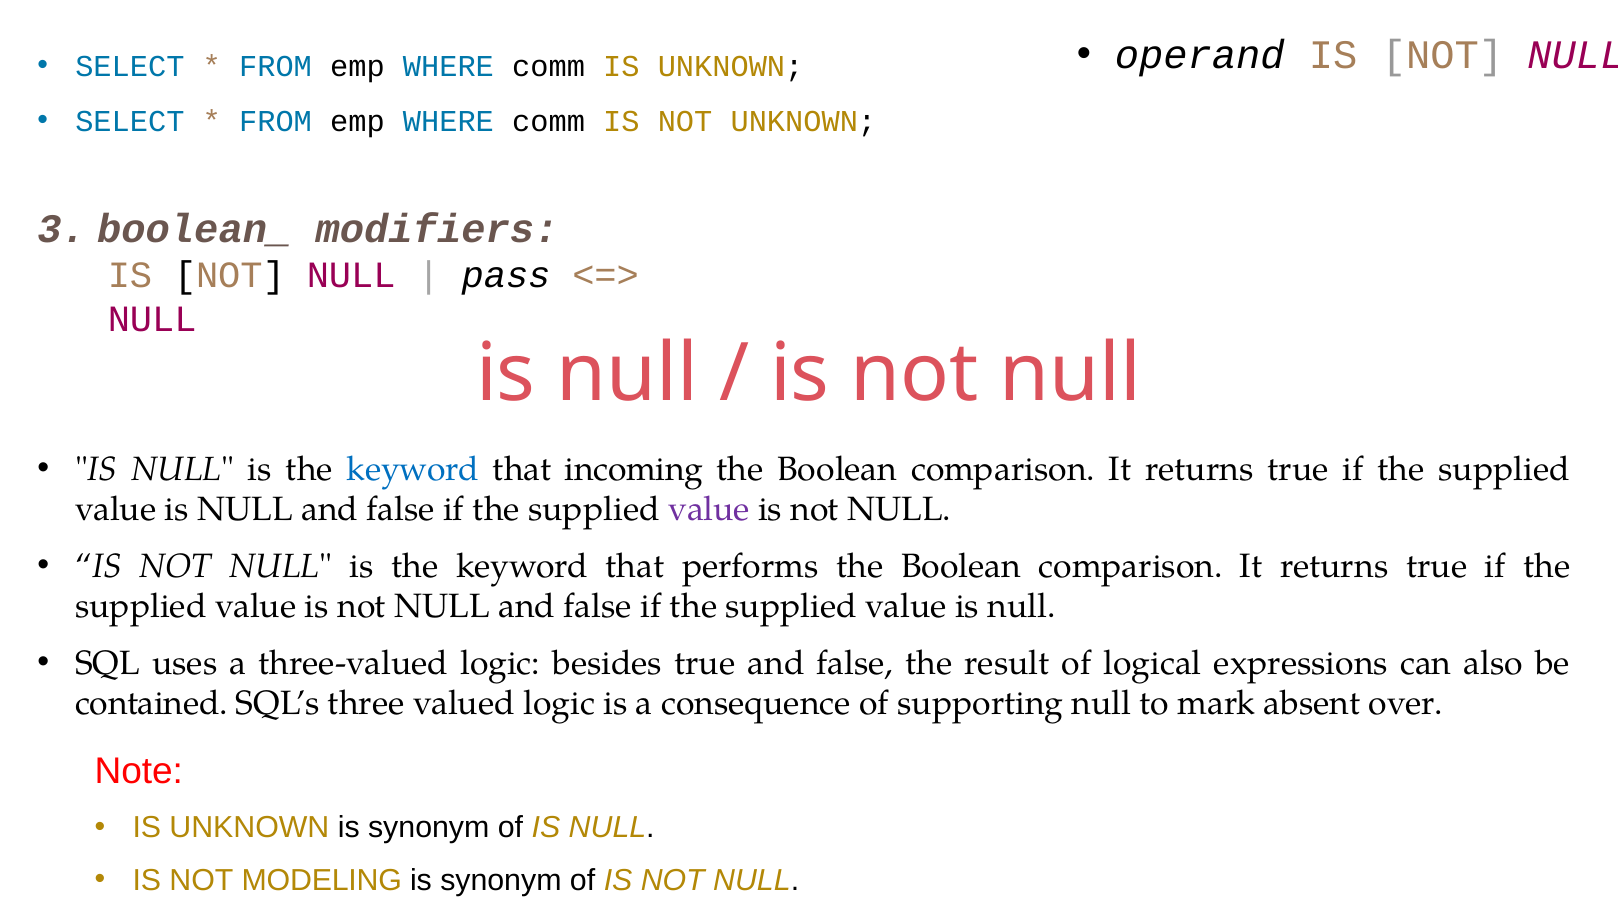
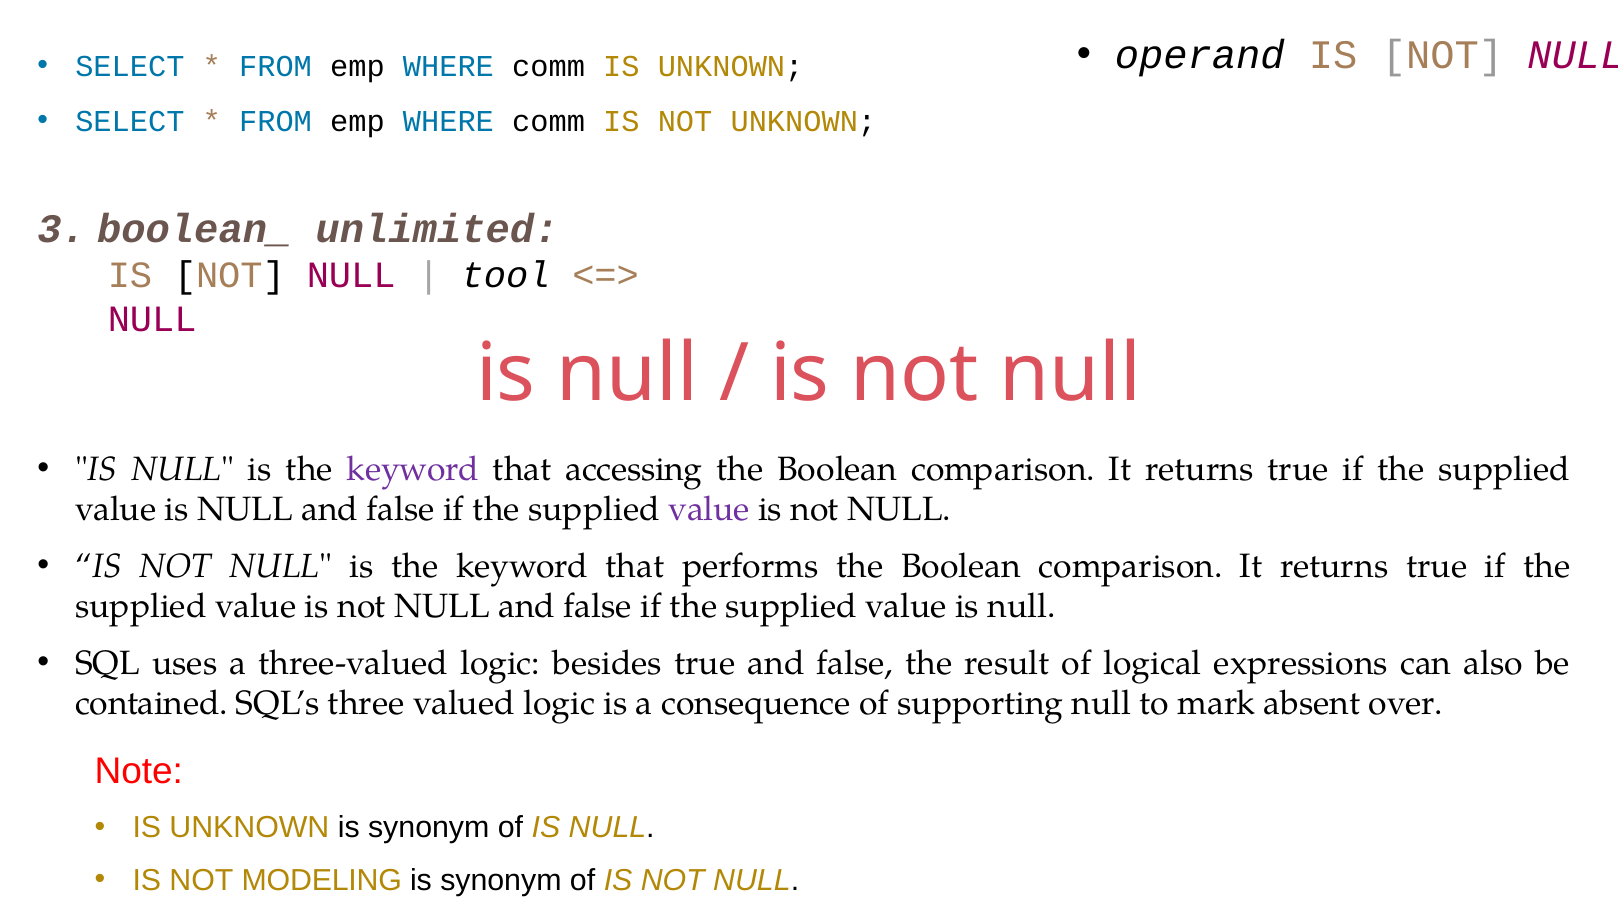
modifiers: modifiers -> unlimited (437, 229)
pass: pass -> tool (506, 275)
keyword colour: blue -> purple (413, 469)
incoming: incoming -> accessing (634, 469)
